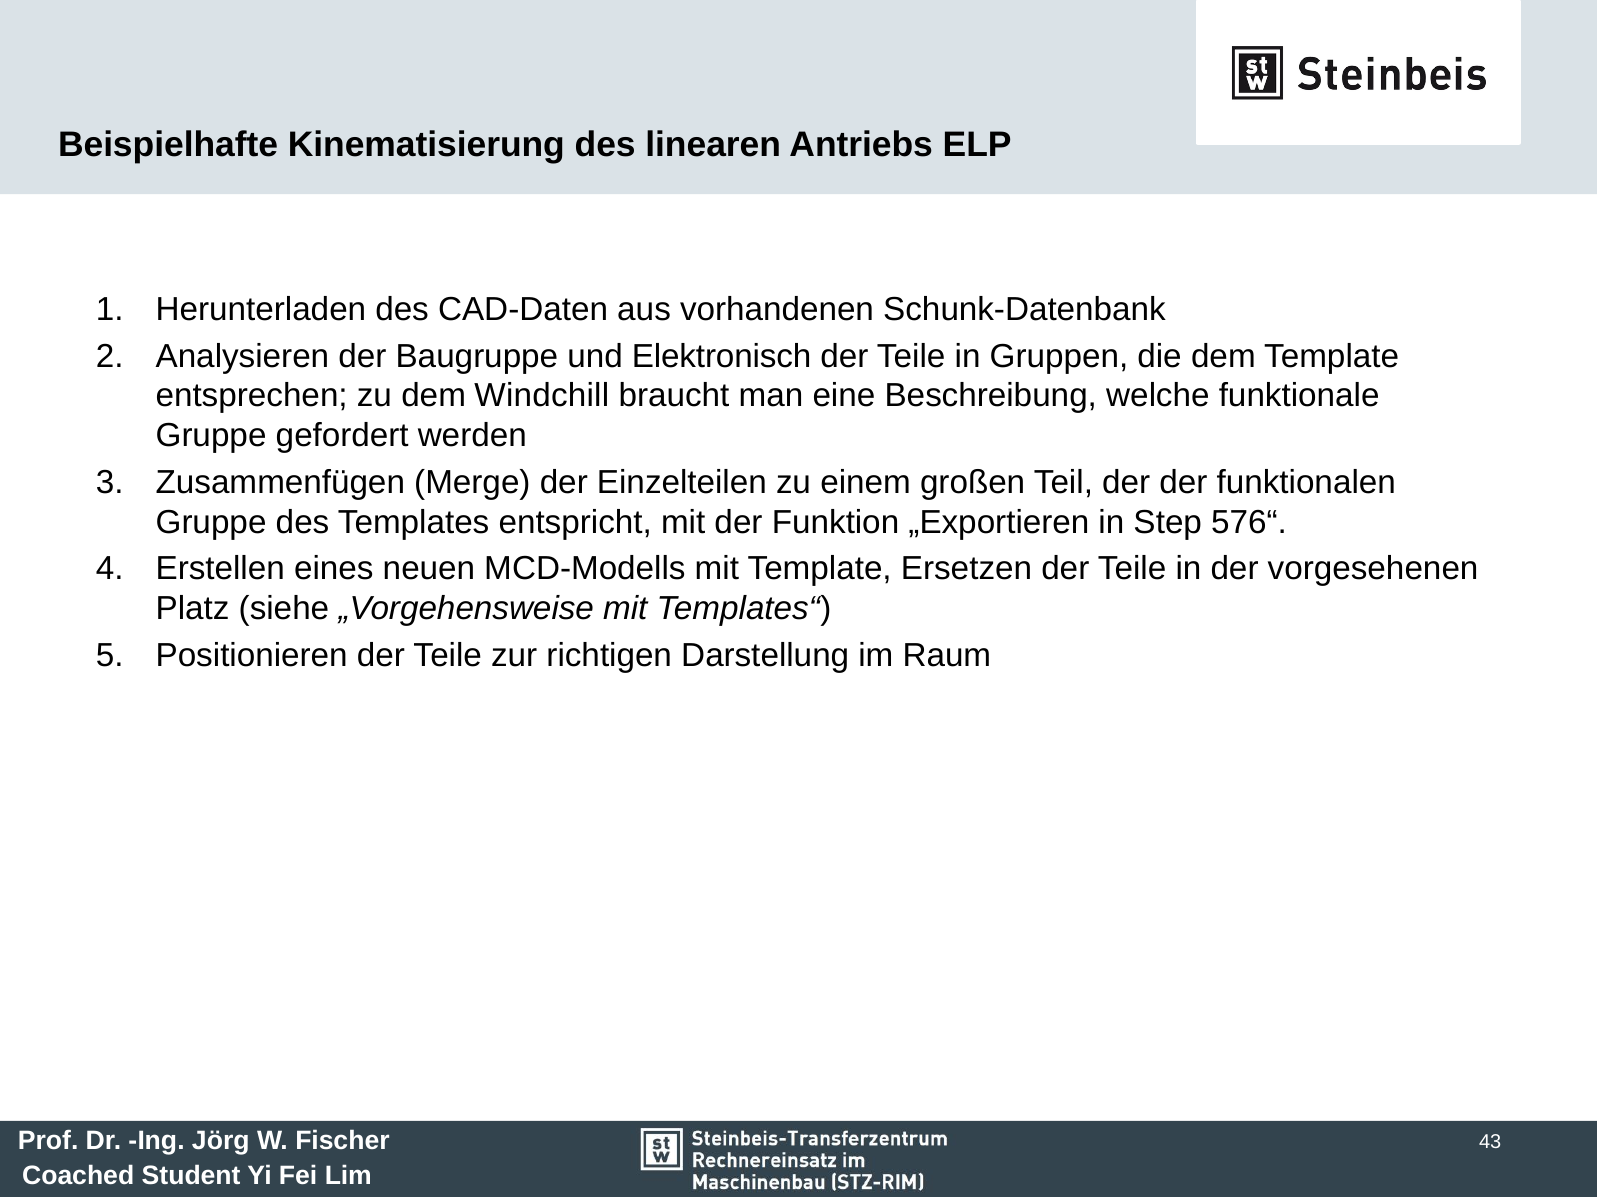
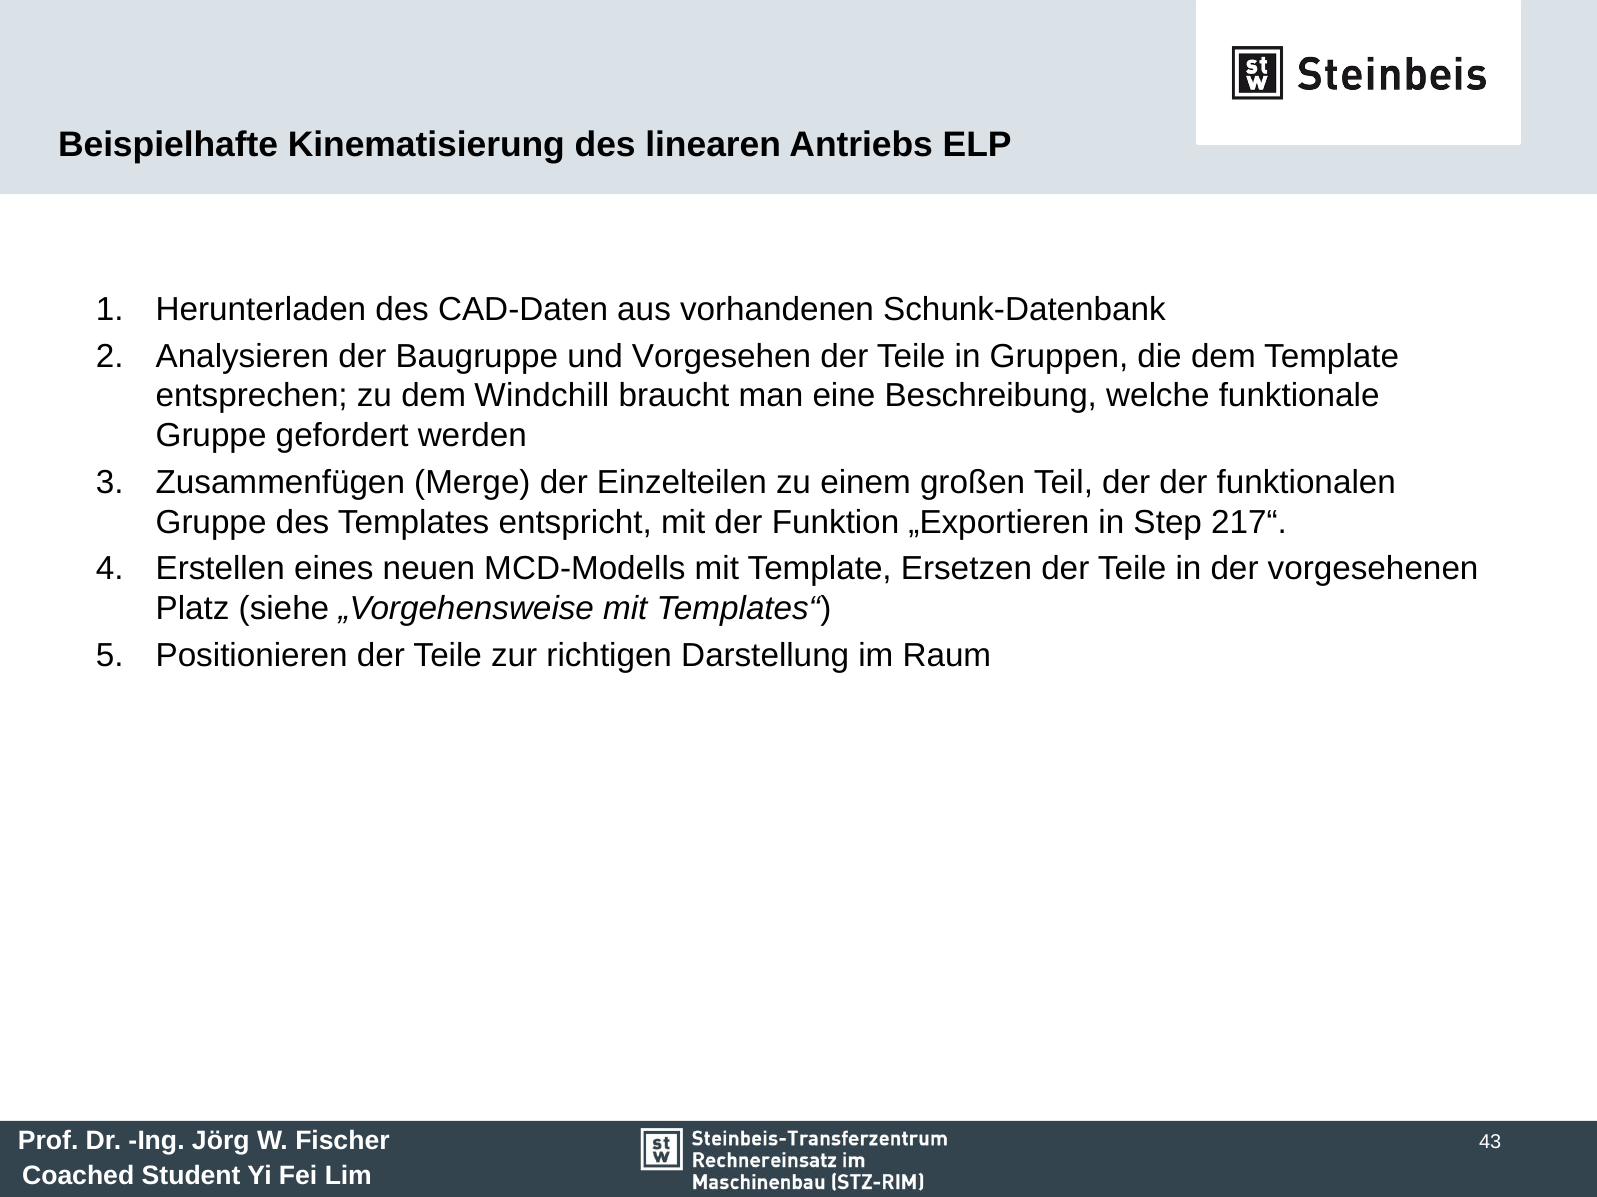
Elektronisch: Elektronisch -> Vorgesehen (722, 356)
576“: 576“ -> 217“ (1249, 523)
